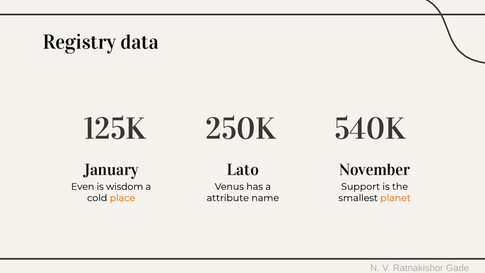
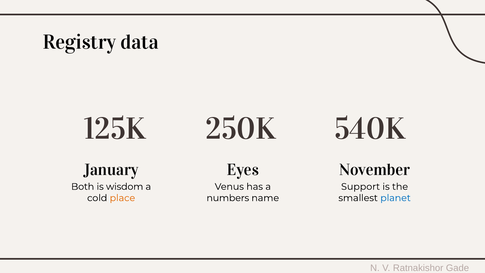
Lato: Lato -> Eyes (243, 170)
Even: Even -> Both (83, 187)
attribute: attribute -> numbers (228, 198)
planet colour: orange -> blue (396, 198)
